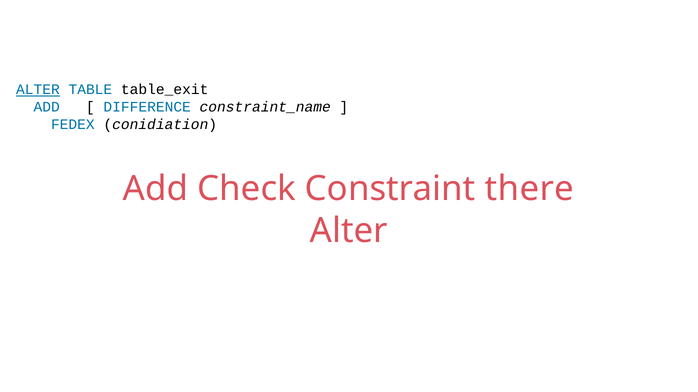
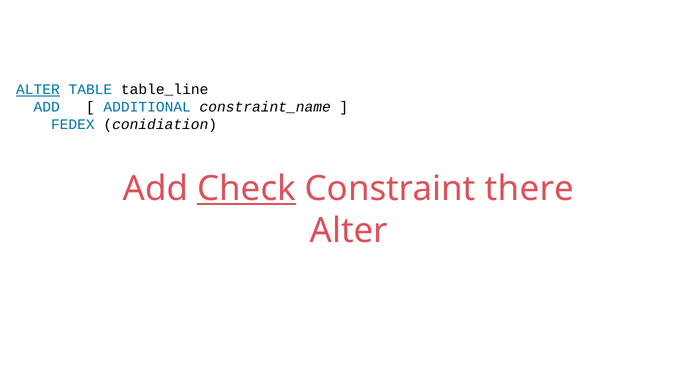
table_exit: table_exit -> table_line (165, 90)
DIFFERENCE: DIFFERENCE -> ADDITIONAL (147, 107)
Check underline: none -> present (247, 189)
